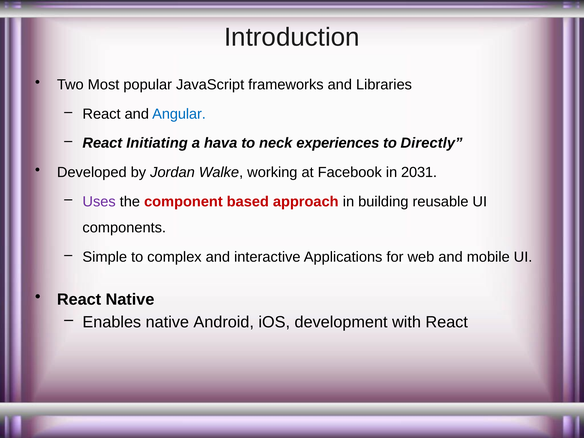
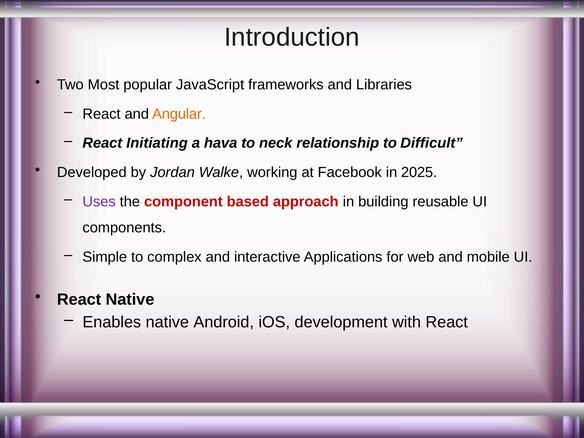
Angular colour: blue -> orange (179, 114)
experiences: experiences -> relationship (338, 143)
Directly: Directly -> Difficult (432, 143)
2031: 2031 -> 2025 (419, 172)
